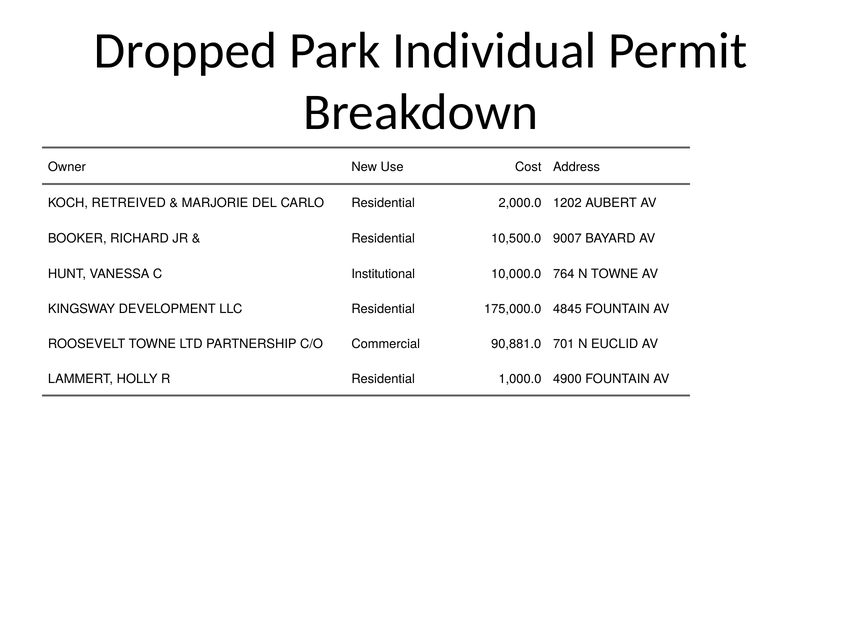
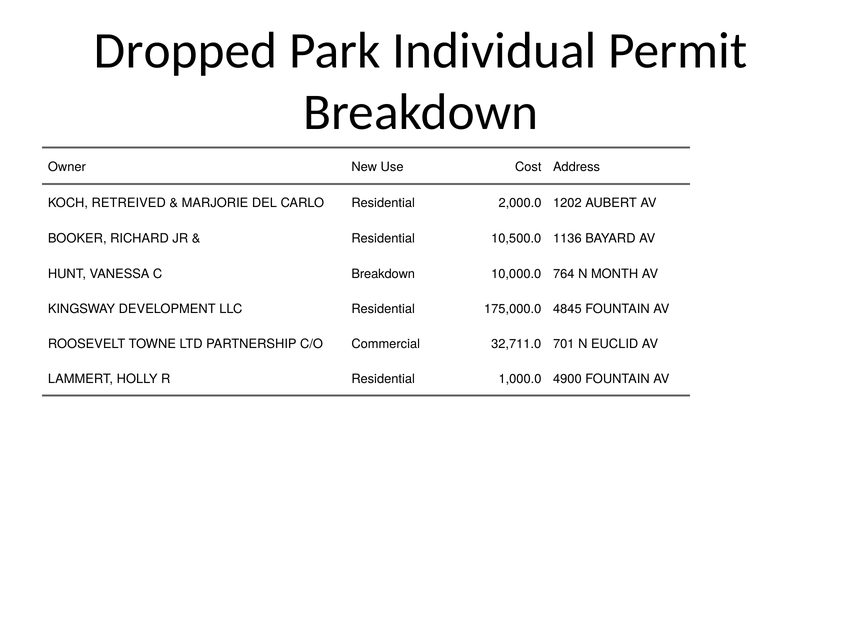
9007: 9007 -> 1136 (567, 238)
C Institutional: Institutional -> Breakdown (383, 274)
N TOWNE: TOWNE -> MONTH (615, 274)
90,881.0: 90,881.0 -> 32,711.0 (516, 344)
